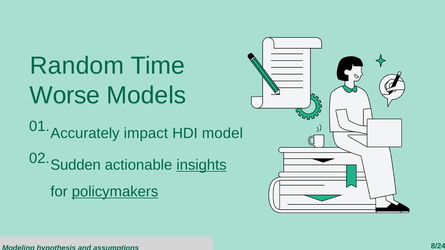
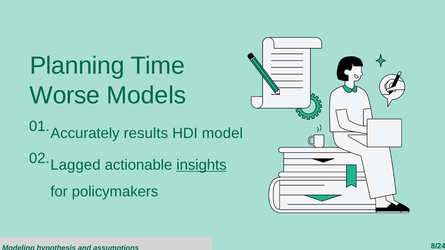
Random: Random -> Planning (77, 66)
impact: impact -> results (146, 133)
Sudden: Sudden -> Lagged (75, 165)
policymakers underline: present -> none (115, 192)
